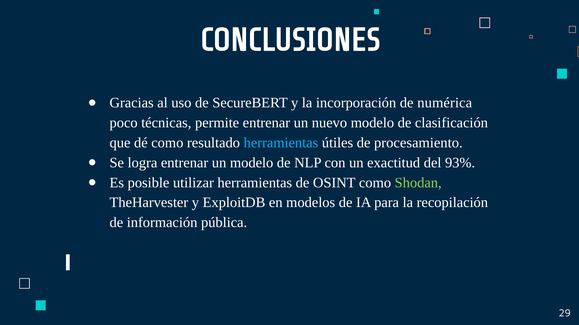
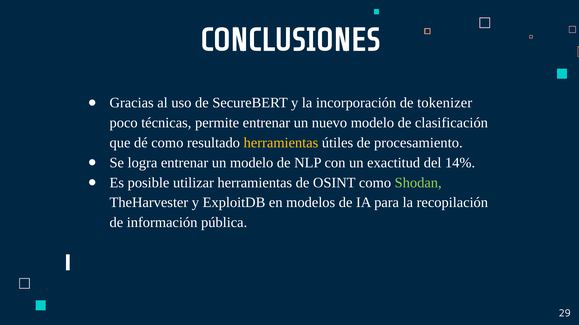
numérica: numérica -> tokenizer (445, 103)
herramientas colour: light blue -> yellow (281, 143)
93%: 93% -> 14% (460, 163)
